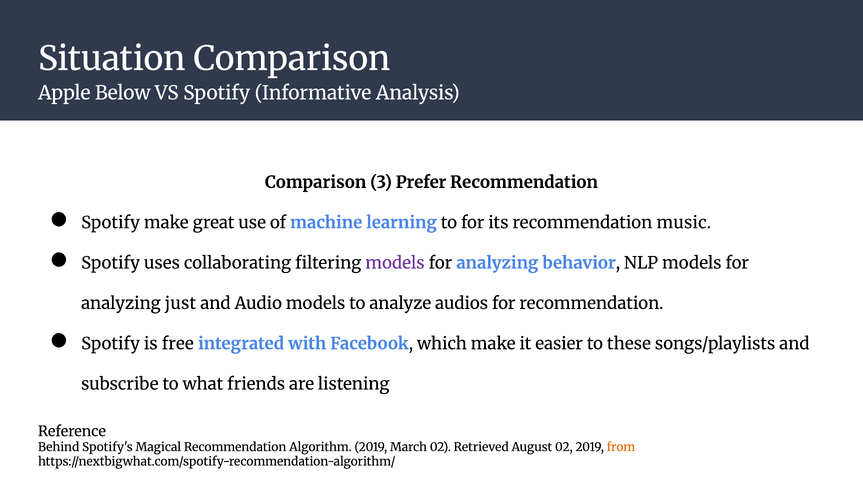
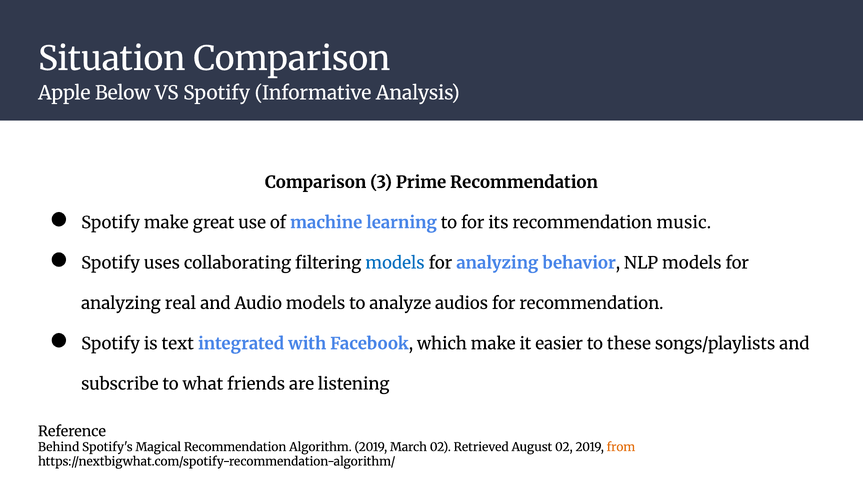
Prefer: Prefer -> Prime (421, 182)
models colour: purple -> blue (395, 263)
just: just -> real (180, 303)
free: free -> text (178, 343)
